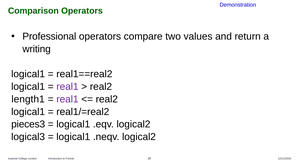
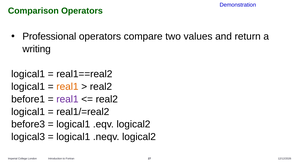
real1 colour: purple -> orange (67, 87)
length1: length1 -> before1 (28, 99)
pieces3: pieces3 -> before3 (28, 124)
